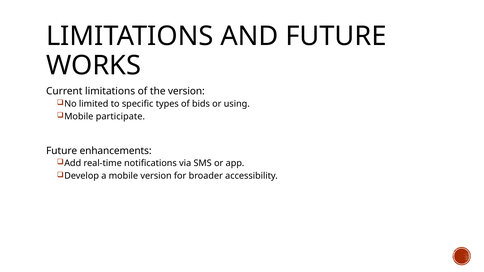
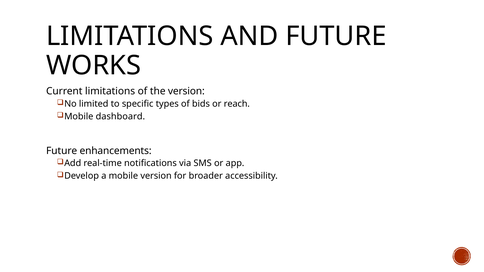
using: using -> reach (237, 104)
participate: participate -> dashboard (120, 117)
